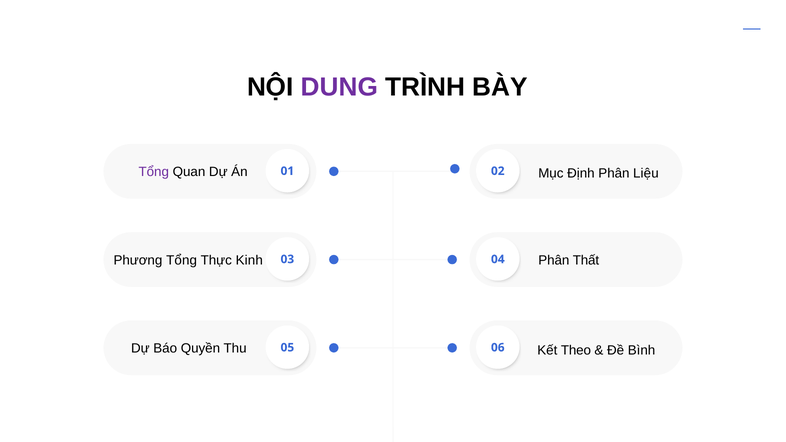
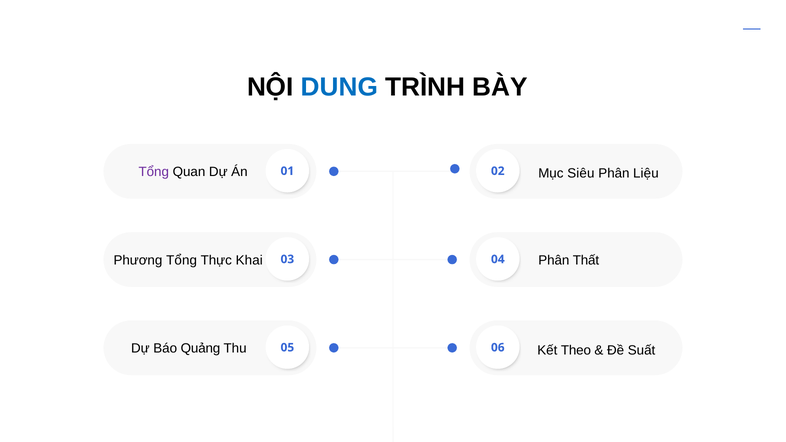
DUNG colour: purple -> blue (339, 87)
Định: Định -> Siêu (581, 173)
Kinh: Kinh -> Khai (249, 260)
Quyền: Quyền -> Quảng (200, 348)
Bình: Bình -> Suất (642, 350)
